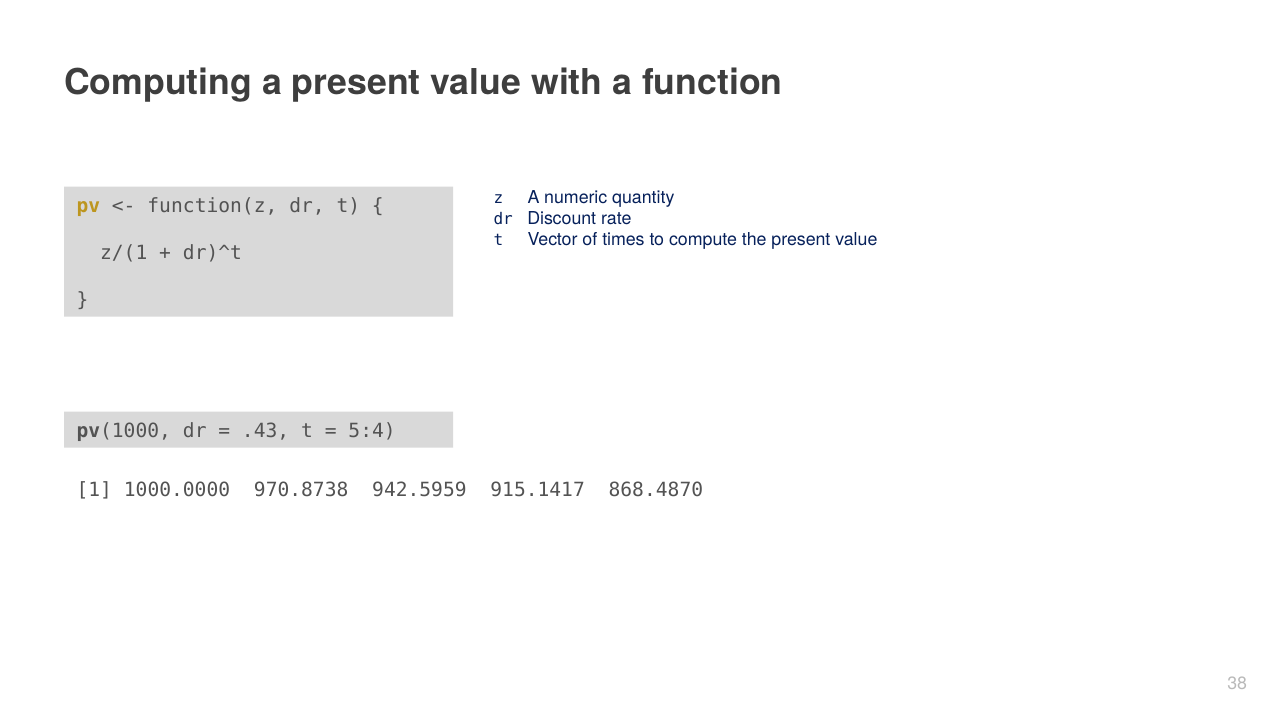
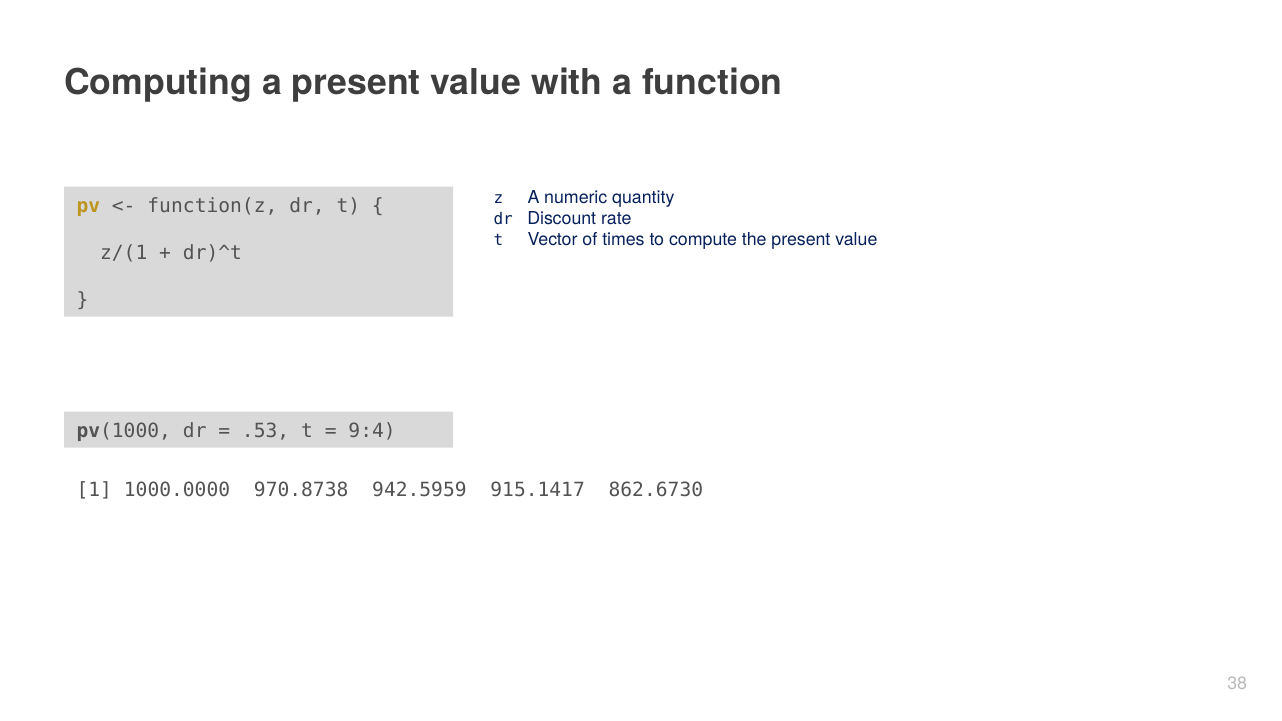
.43: .43 -> .53 (266, 431)
5:4: 5:4 -> 9:4 (372, 431)
868.4870: 868.4870 -> 862.6730 (656, 490)
